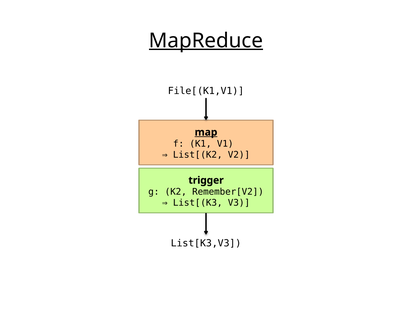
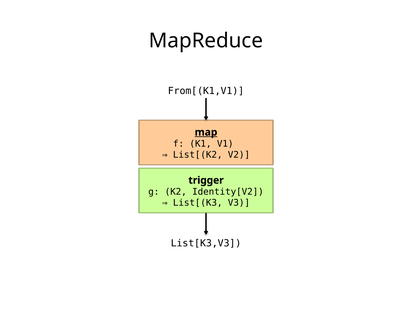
MapReduce underline: present -> none (206, 41)
File[(K1,V1: File[(K1,V1 -> From[(K1,V1 (206, 91)
Remember[V2: Remember[V2 -> Identity[V2 (228, 192)
